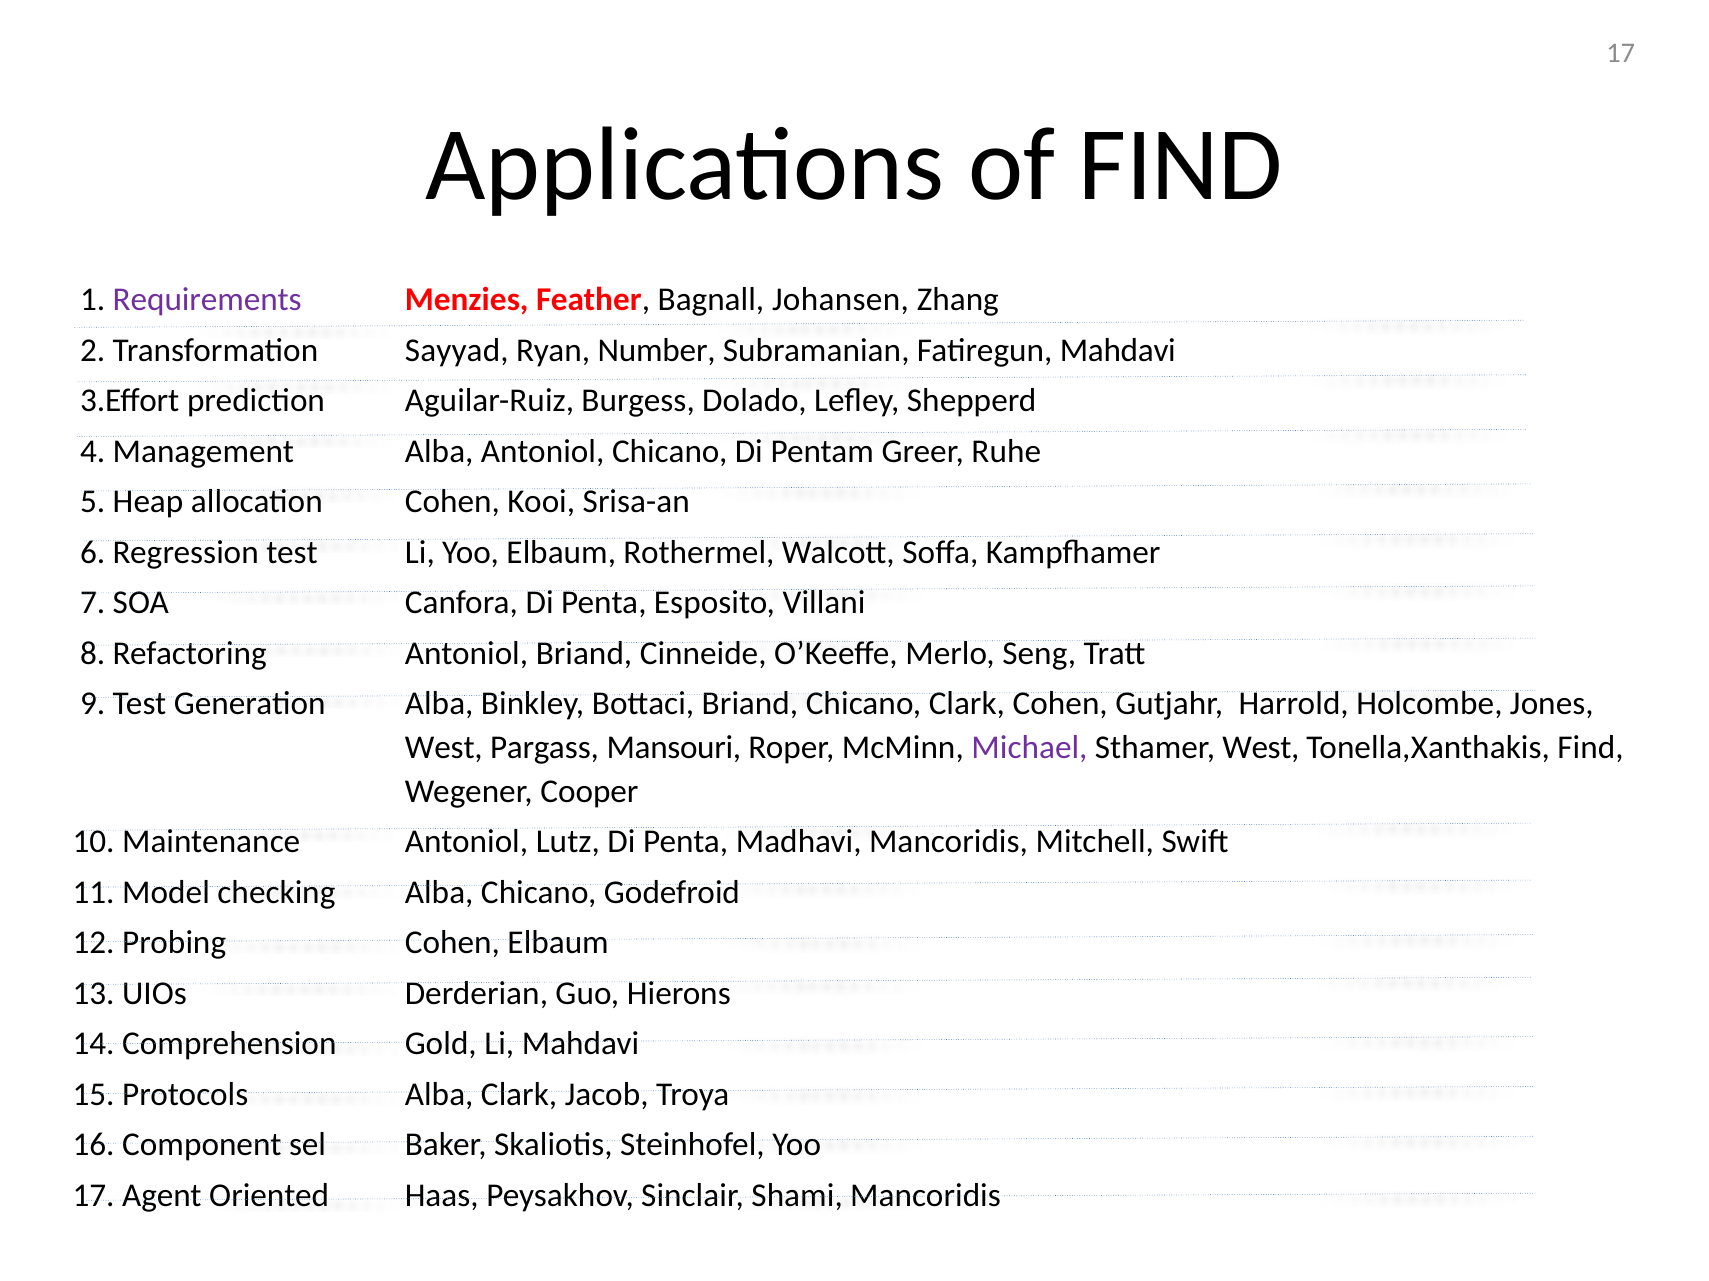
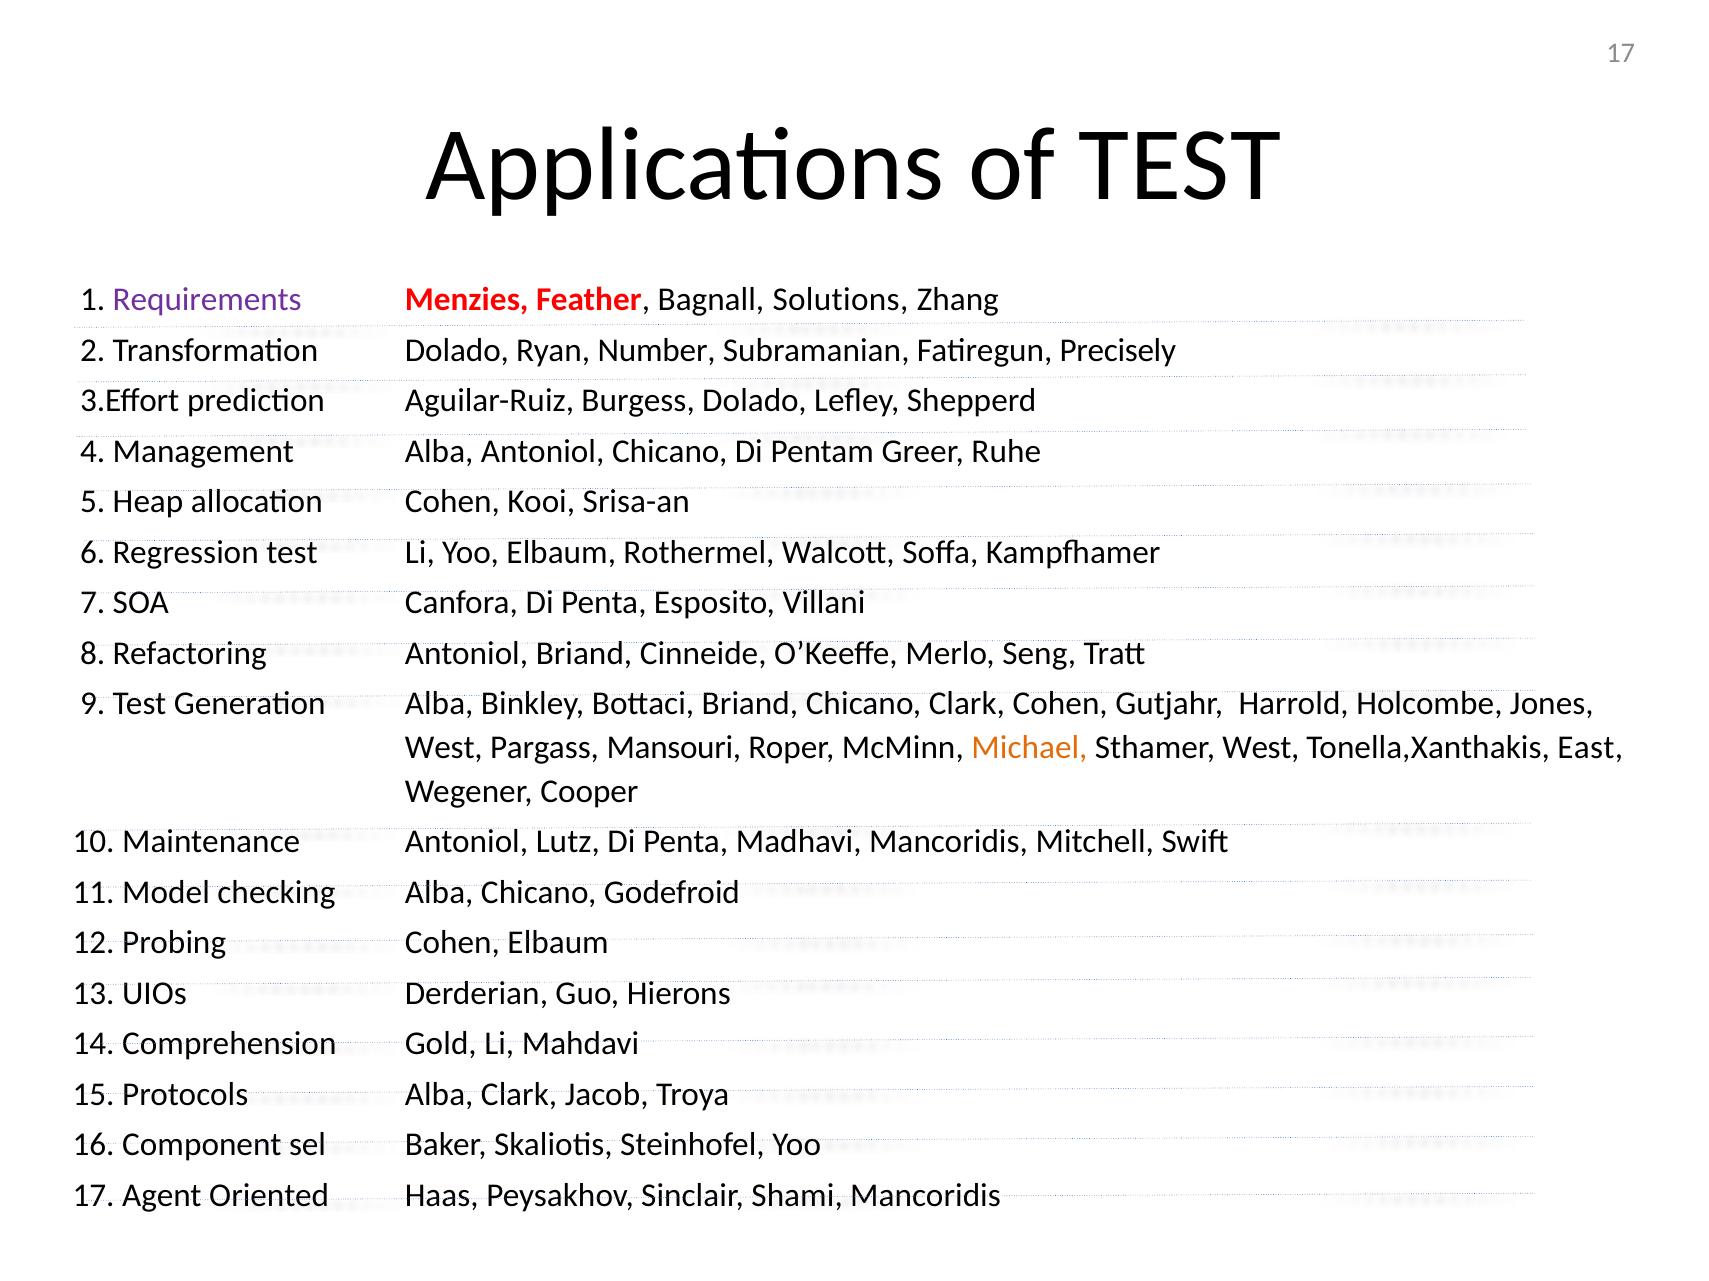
of FIND: FIND -> TEST (1180, 165)
Johansen: Johansen -> Solutions (840, 300)
Transformation Sayyad: Sayyad -> Dolado (457, 350)
Fatiregun Mahdavi: Mahdavi -> Precisely (1118, 350)
Michael colour: purple -> orange (1029, 748)
Tonella,Xanthakis Find: Find -> East (1590, 748)
